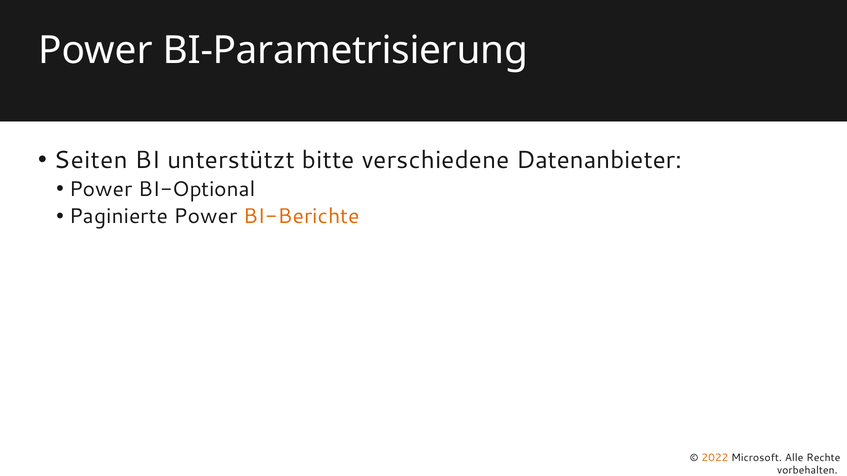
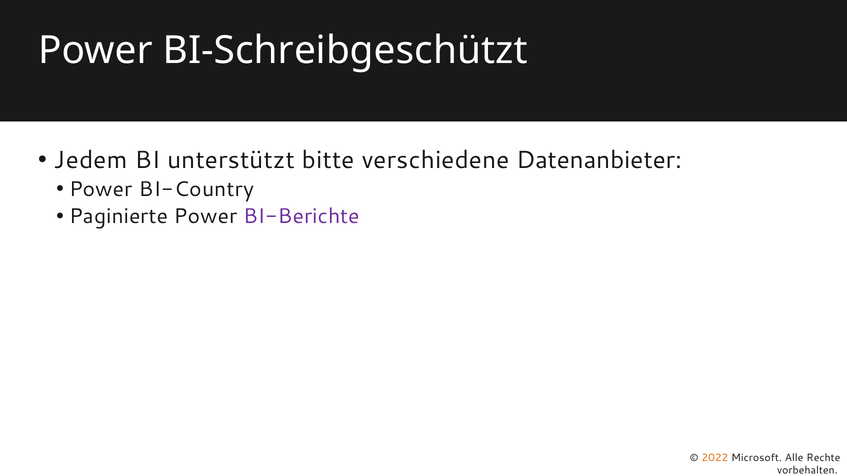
BI-Parametrisierung: BI-Parametrisierung -> BI-Schreibgeschützt (345, 51)
Seiten: Seiten -> Jedem (91, 160)
BI-Optional: BI-Optional -> BI-Country (197, 189)
BI-Berichte colour: orange -> purple (302, 217)
